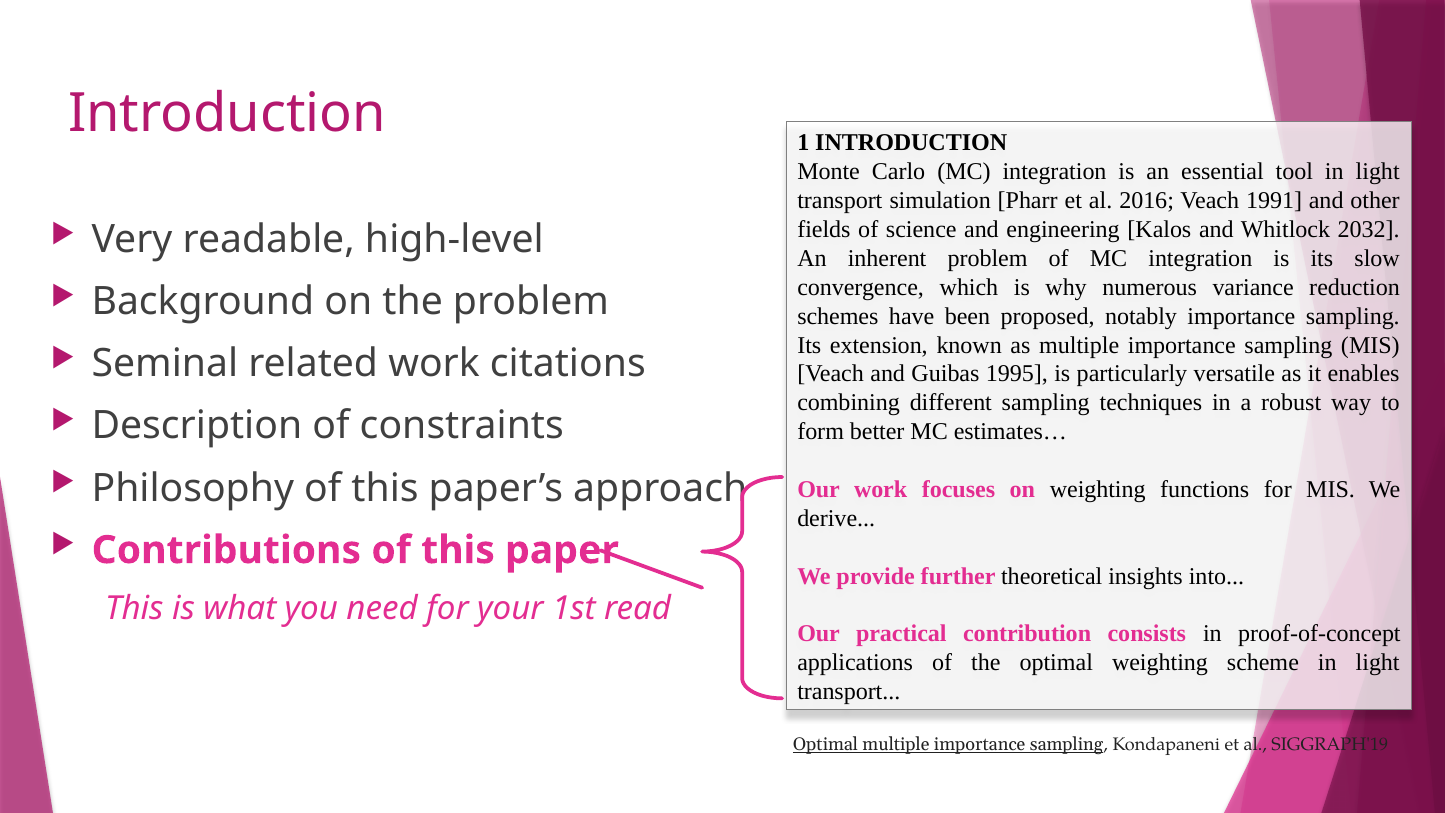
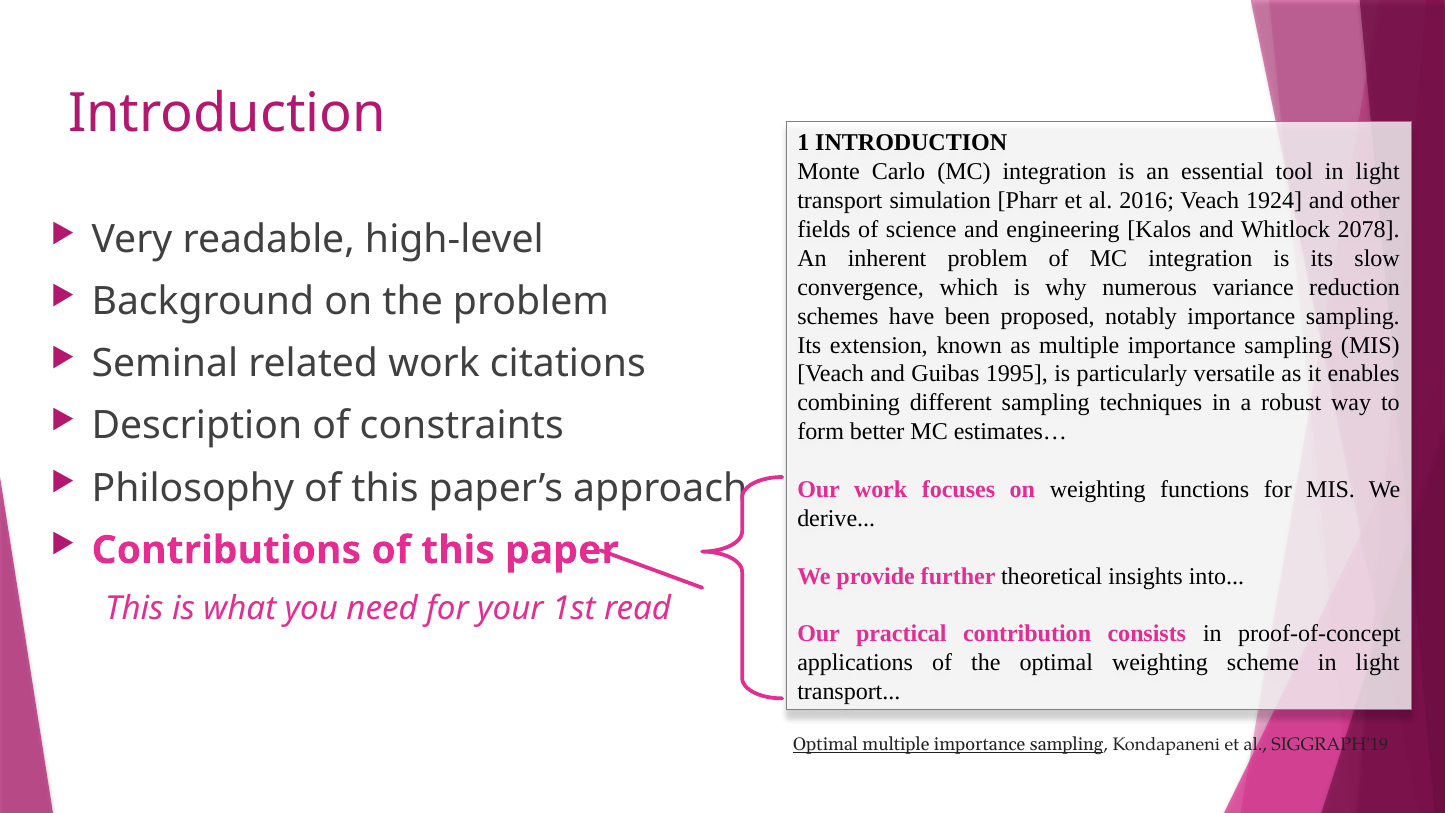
1991: 1991 -> 1924 (1274, 201)
2032: 2032 -> 2078 (1369, 230)
